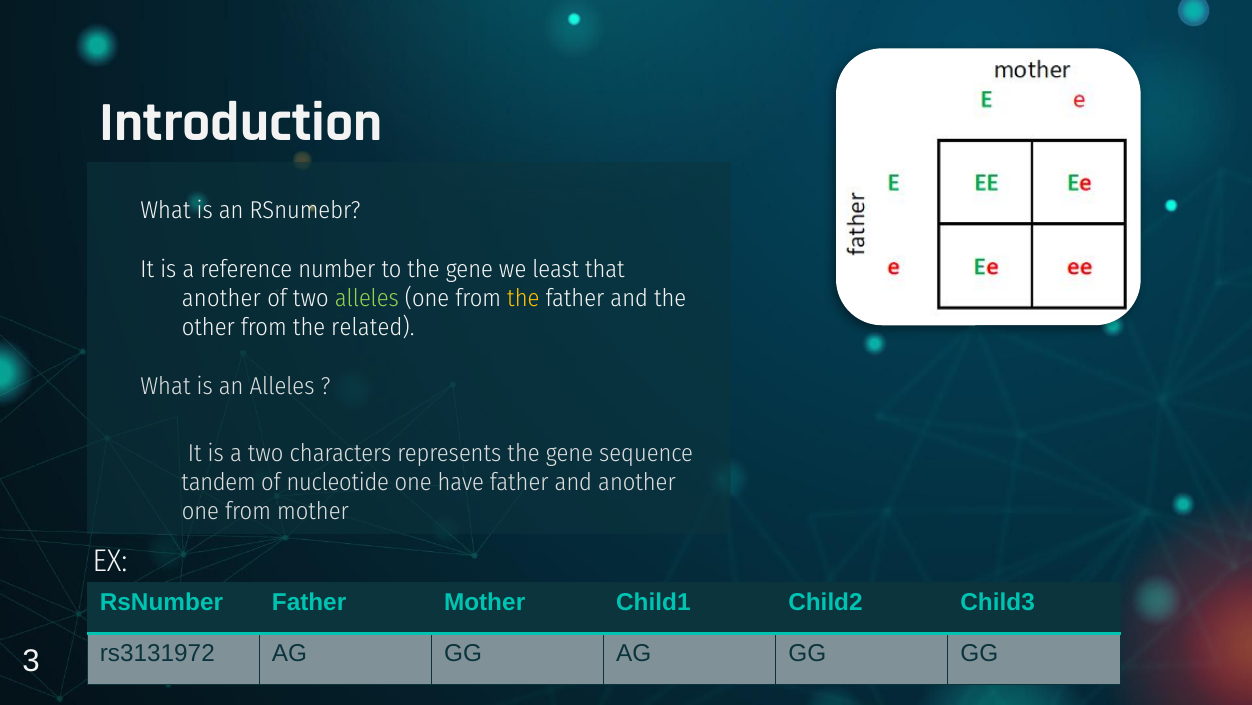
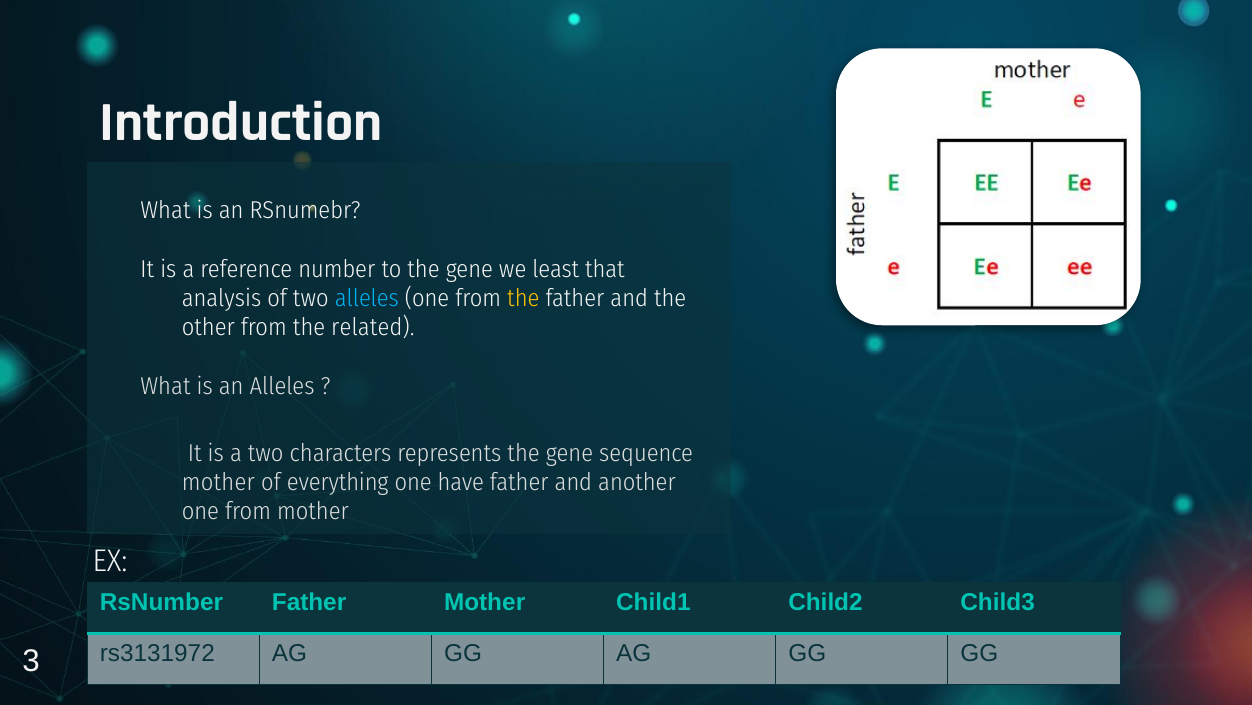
another: another -> analysis (222, 298)
alleles colour: light green -> light blue (367, 298)
tandem: tandem -> mother (218, 482)
nucleotide: nucleotide -> everything (338, 482)
